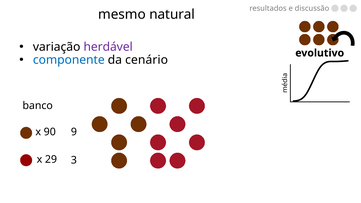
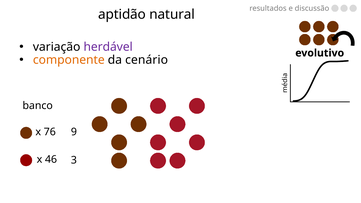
mesmo: mesmo -> aptidão (122, 14)
componente colour: blue -> orange (69, 60)
90: 90 -> 76 (50, 132)
29: 29 -> 46 (51, 160)
